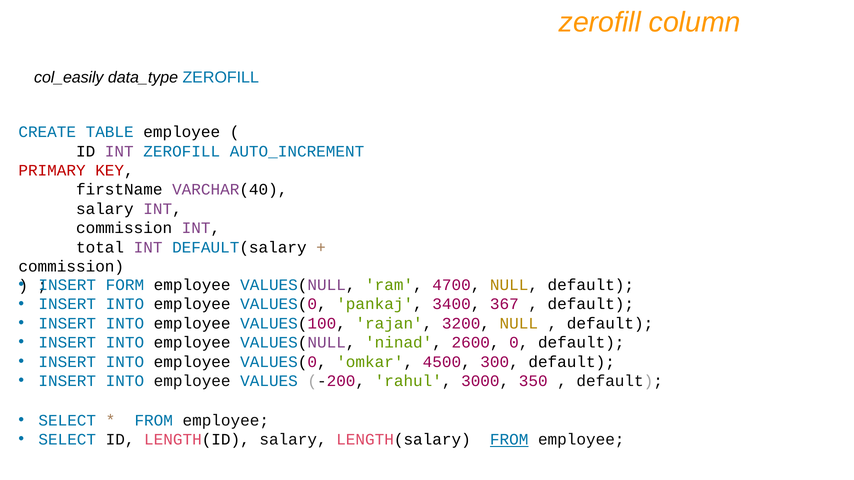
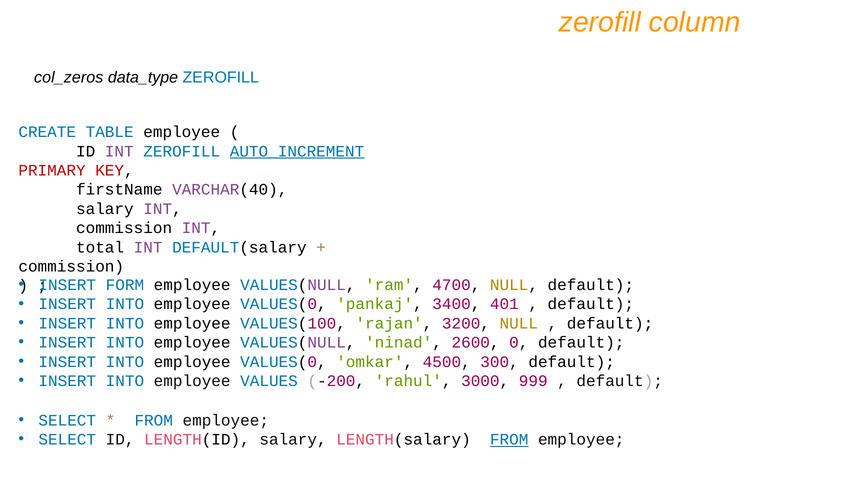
col_easily: col_easily -> col_zeros (69, 78)
AUTO_INCREMENT underline: none -> present (297, 151)
367: 367 -> 401 (504, 304)
350: 350 -> 999 (533, 381)
